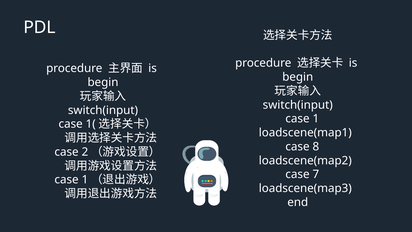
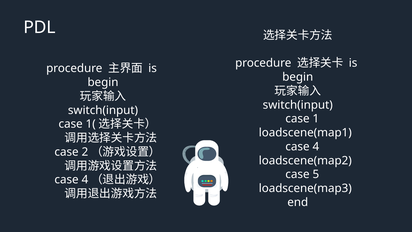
8: 8 -> 4 (316, 146)
7: 7 -> 5 (316, 174)
1: 1 -> 4 (85, 180)
